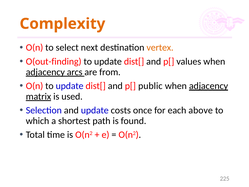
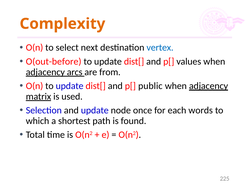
vertex colour: orange -> blue (160, 48)
O(out-finding: O(out-finding -> O(out-before (54, 61)
costs: costs -> node (121, 110)
above: above -> words (201, 110)
